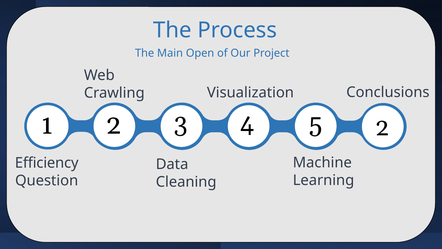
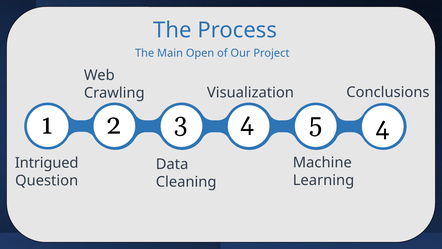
2: 2 -> 4 (383, 127)
Efficiency: Efficiency -> Intrigued (47, 163)
